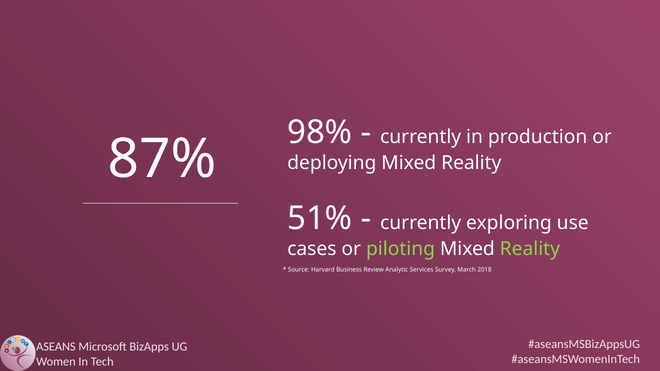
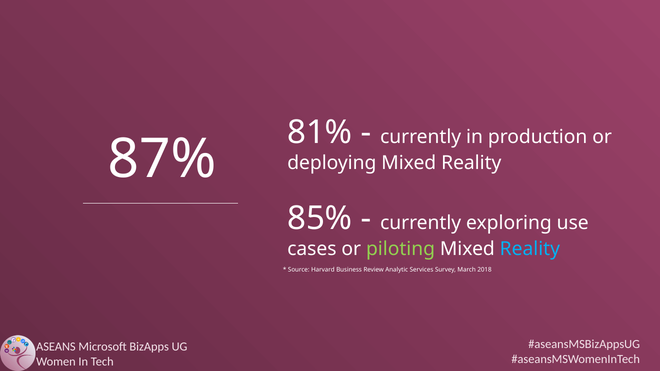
98%: 98% -> 81% (320, 133)
51%: 51% -> 85% (320, 219)
Reality colour: light green -> light blue (530, 249)
